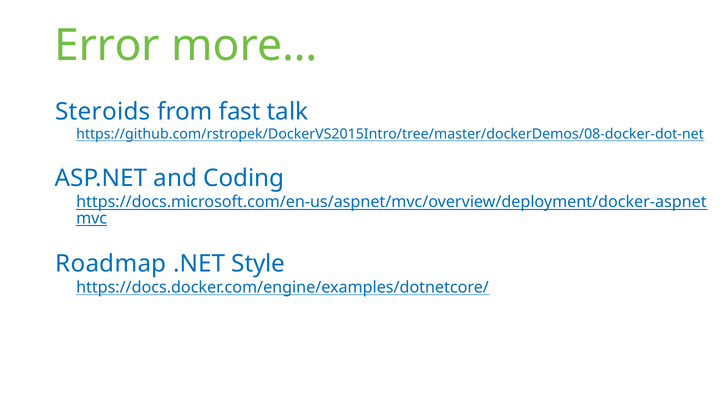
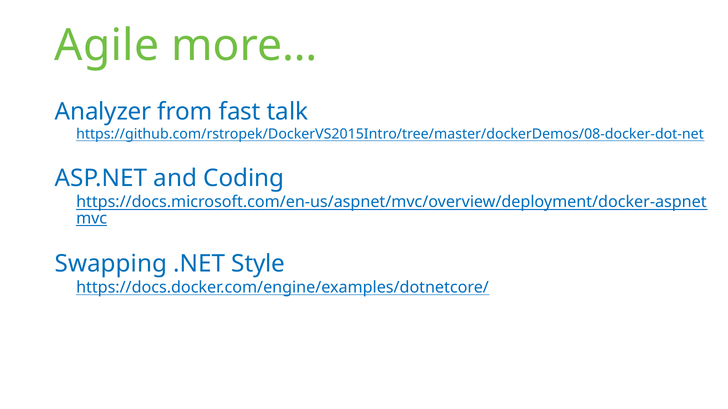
Error: Error -> Agile (107, 46)
Steroids: Steroids -> Analyzer (103, 112)
Roadmap: Roadmap -> Swapping (111, 264)
